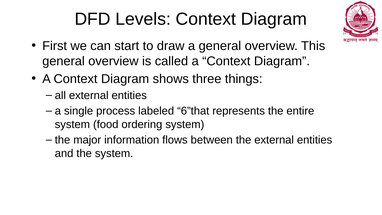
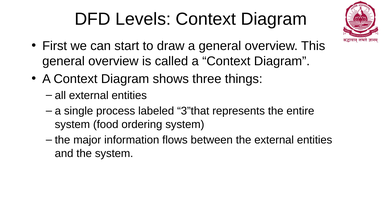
6”that: 6”that -> 3”that (193, 111)
